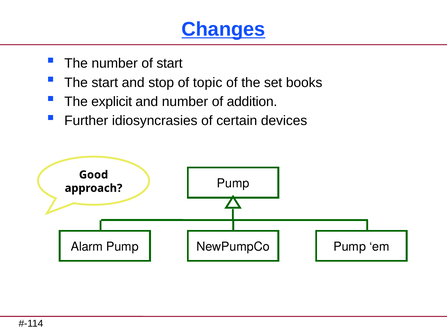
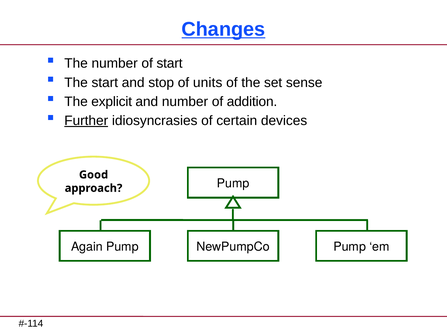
topic: topic -> units (208, 83)
books: books -> sense (304, 83)
Further underline: none -> present (86, 121)
Alarm: Alarm -> Again (87, 247)
